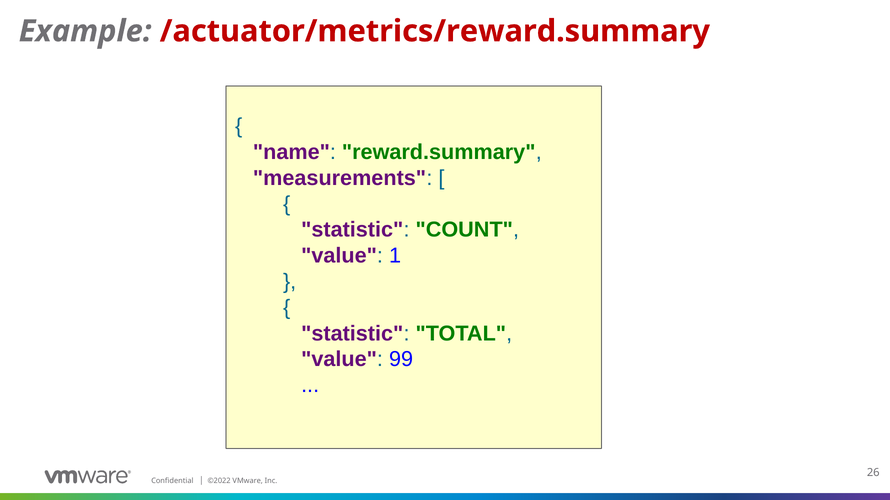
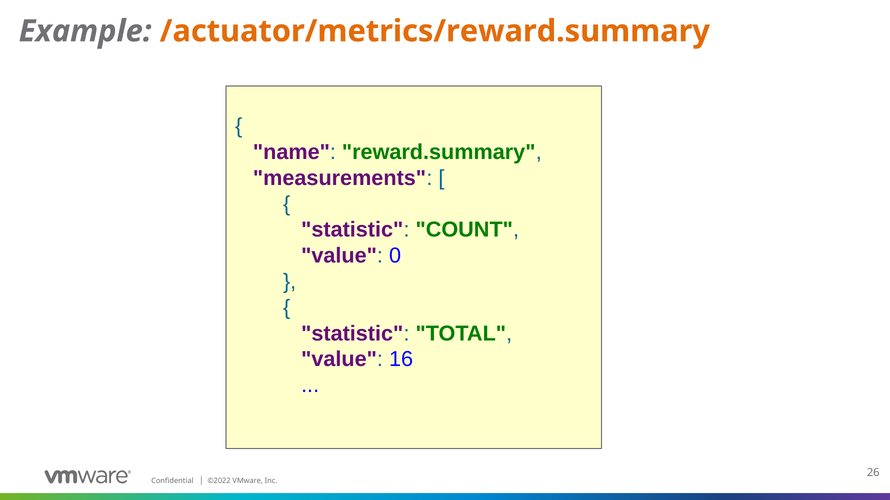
/actuator/metrics/reward.summary colour: red -> orange (435, 31)
1: 1 -> 0 (395, 256)
99: 99 -> 16 (401, 360)
